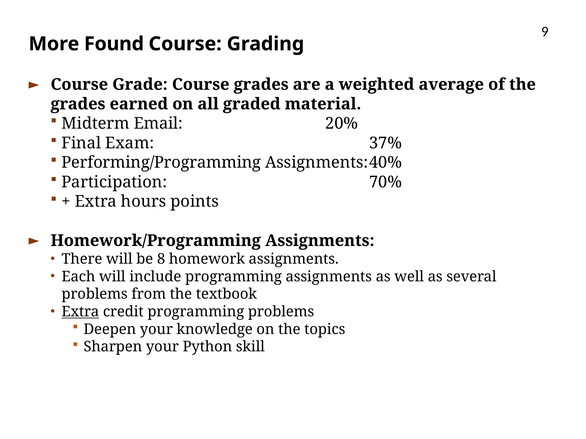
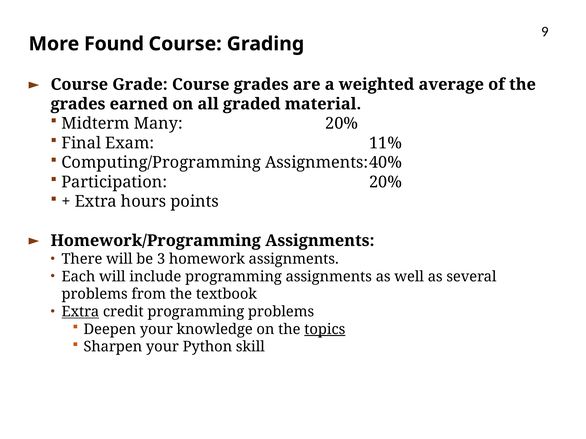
Email: Email -> Many (158, 124)
37%: 37% -> 11% (386, 143)
Performing/Programming: Performing/Programming -> Computing/Programming (161, 163)
Participation 70%: 70% -> 20% (386, 182)
8: 8 -> 3 (161, 259)
topics underline: none -> present (325, 330)
